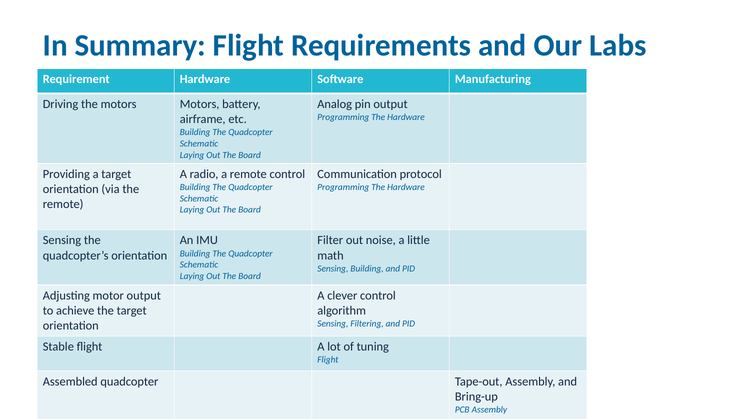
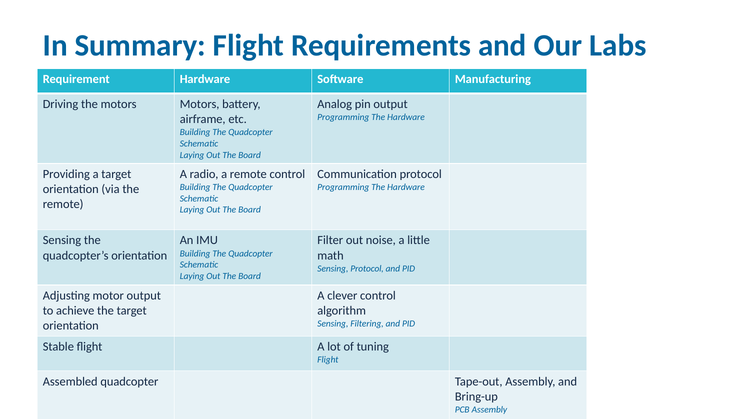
Sensing Building: Building -> Protocol (367, 269)
